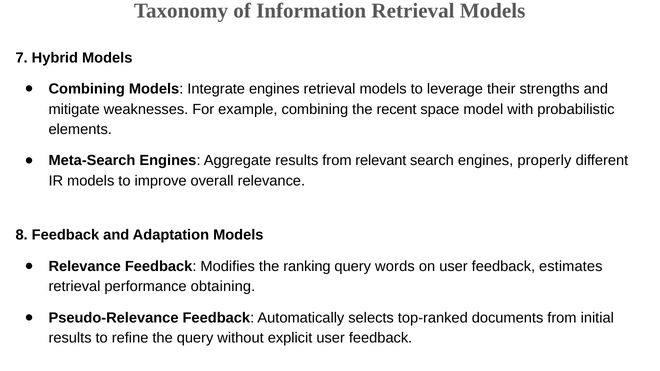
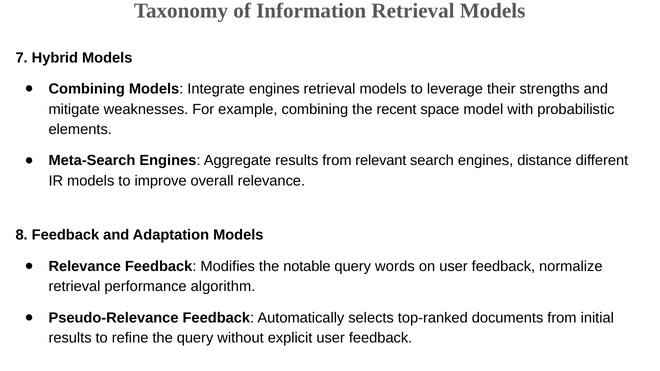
properly: properly -> distance (544, 161)
ranking: ranking -> notable (307, 267)
estimates: estimates -> normalize (571, 267)
obtaining: obtaining -> algorithm (223, 287)
